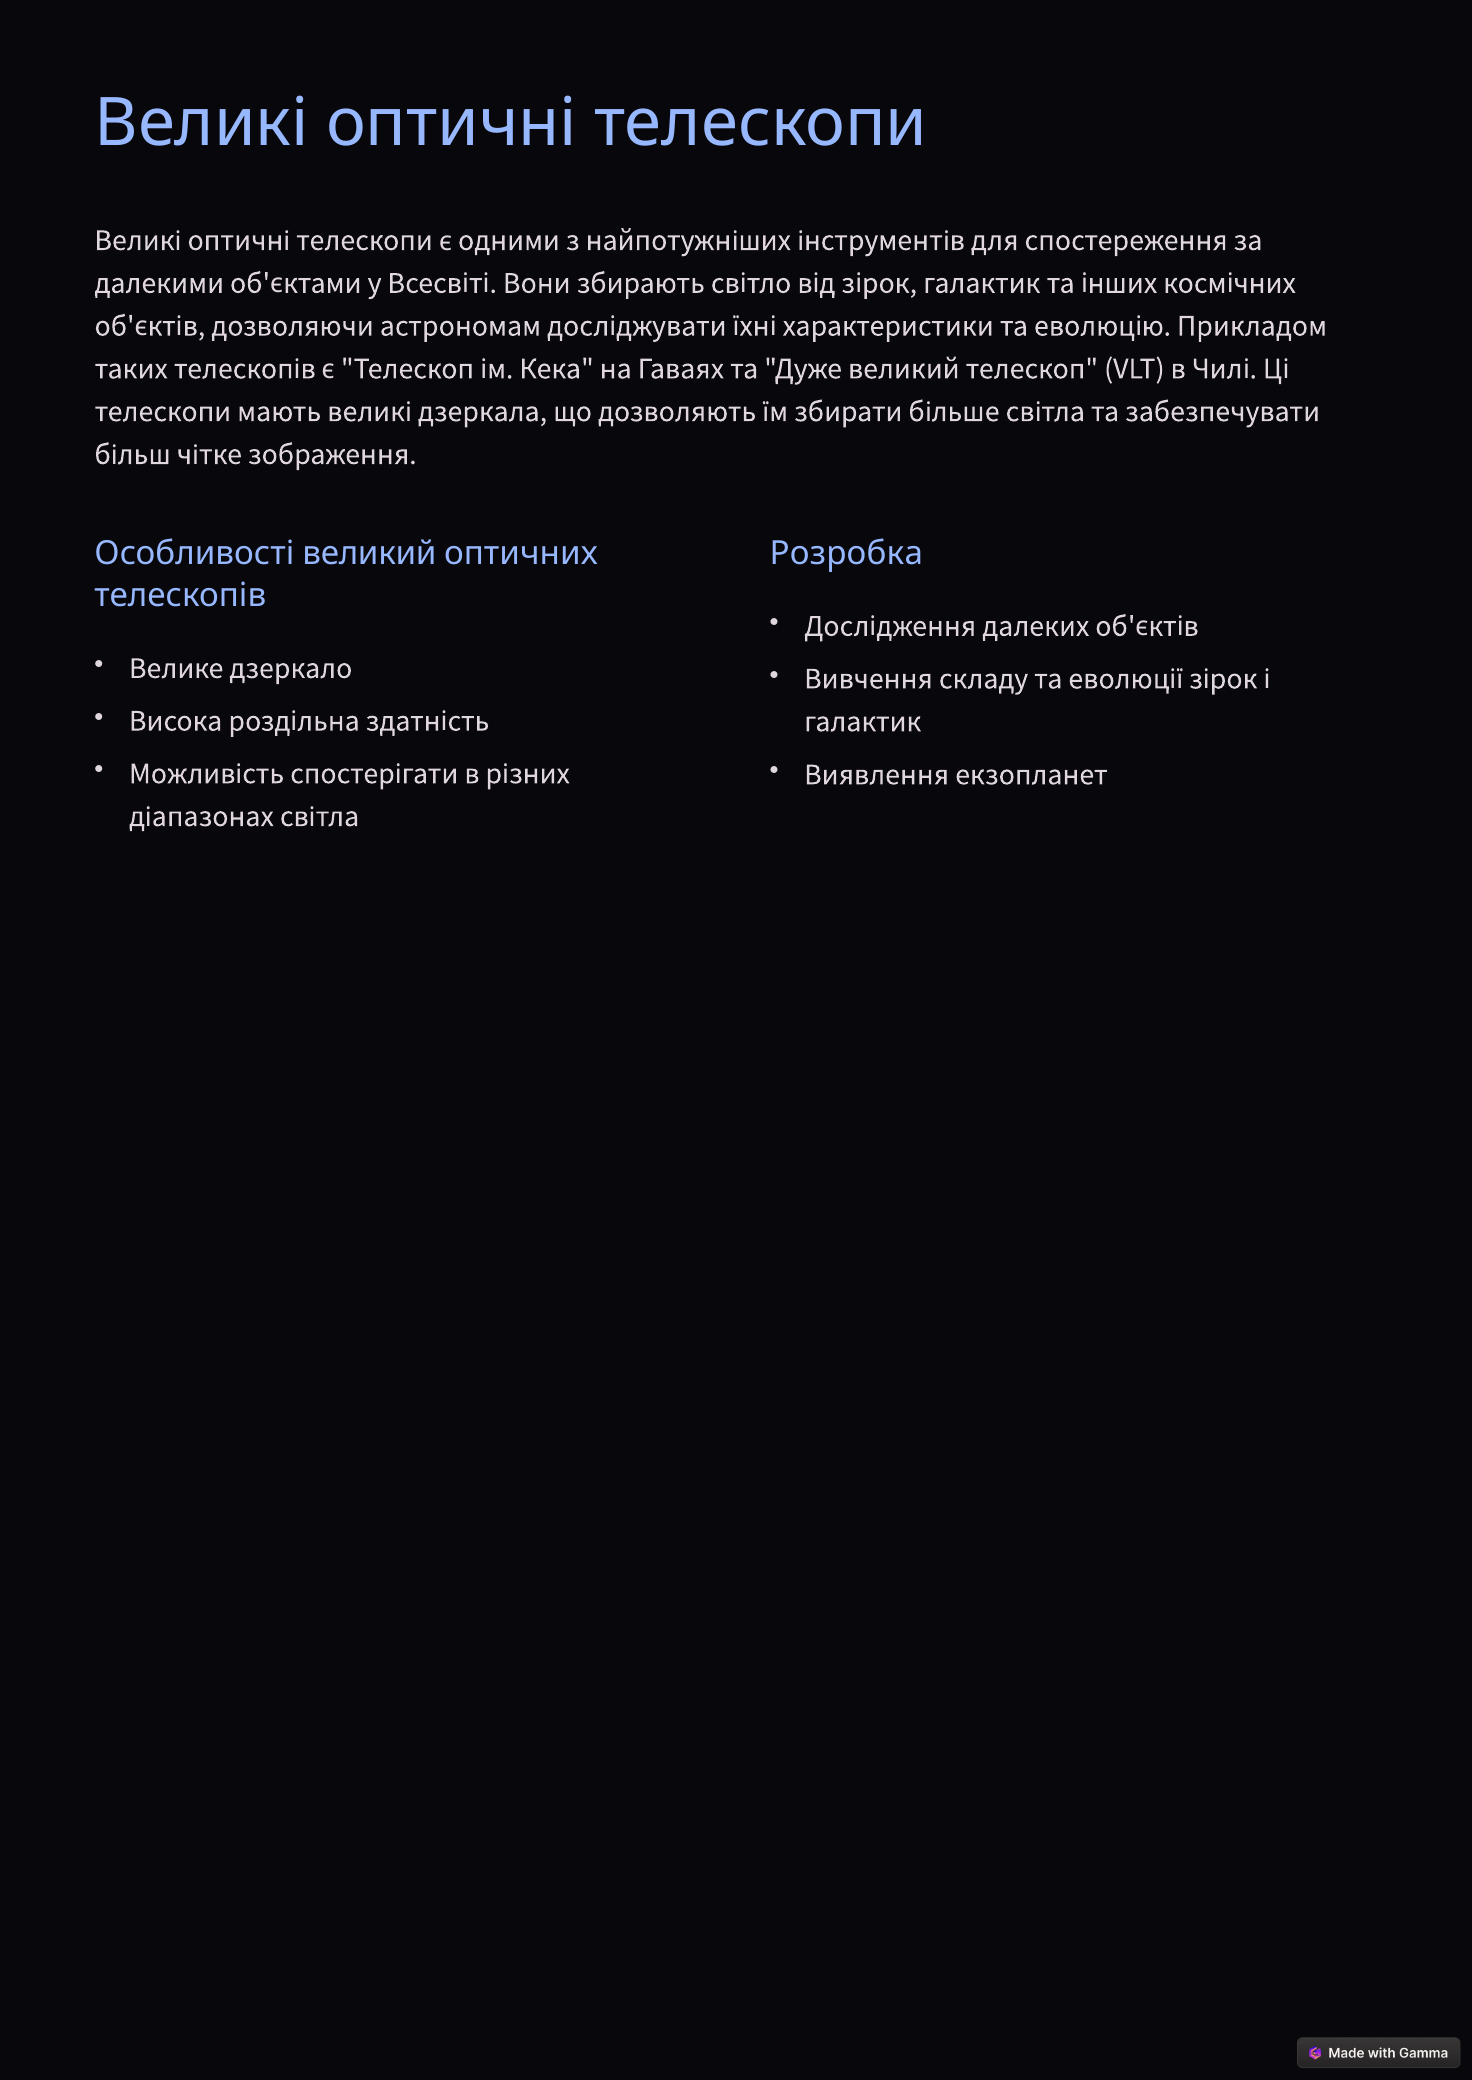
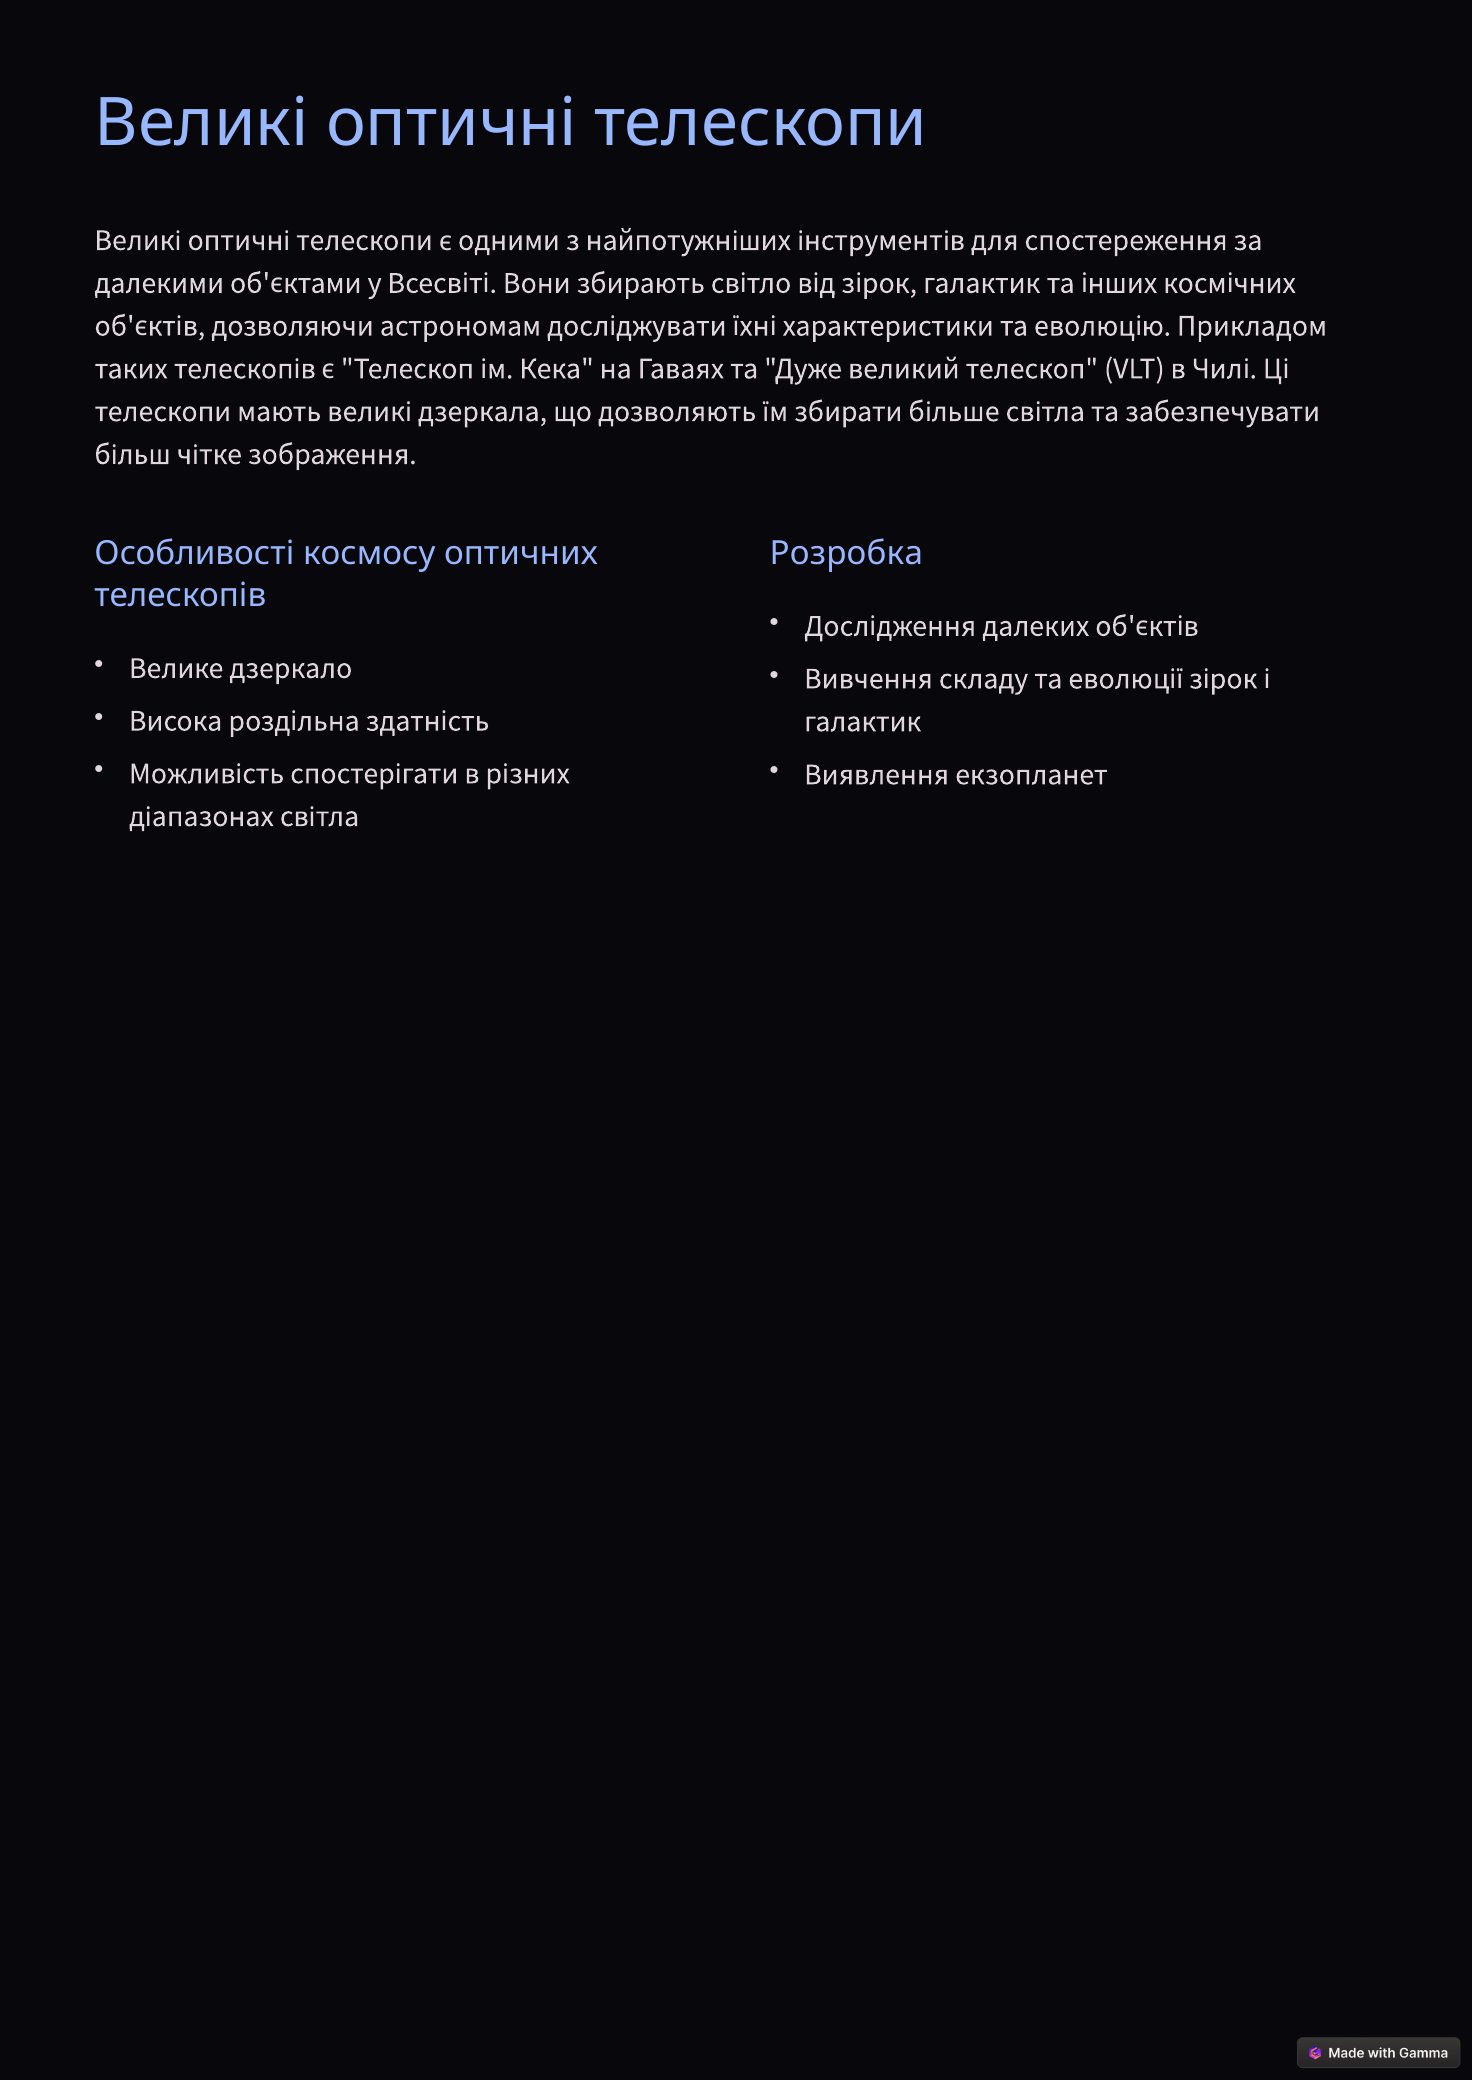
Особливості великий: великий -> космосу (369, 554)
